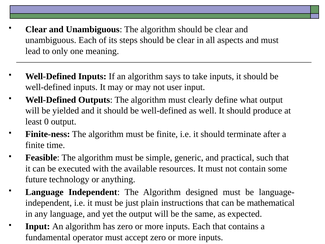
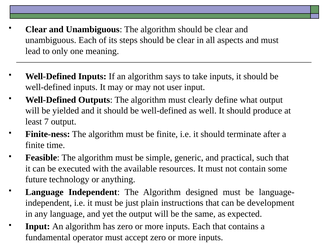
0: 0 -> 7 (46, 121)
mathematical: mathematical -> development (271, 203)
